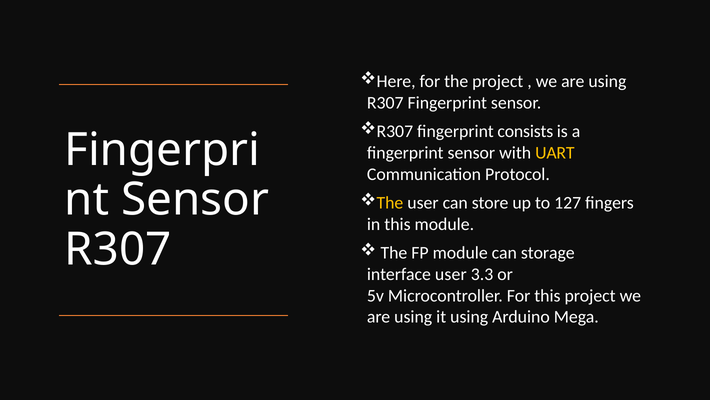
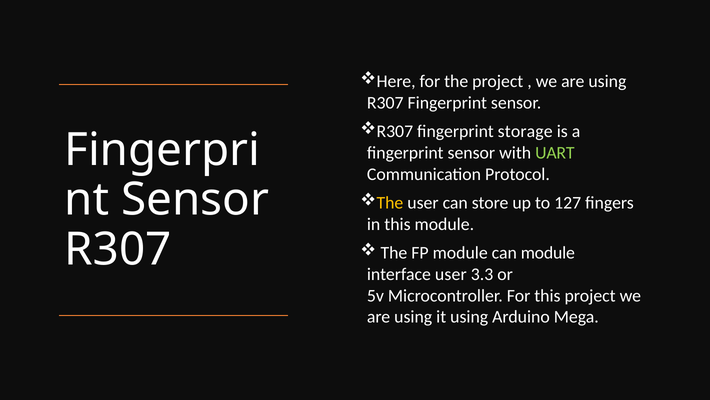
consists: consists -> storage (525, 131)
UART colour: yellow -> light green (555, 153)
can storage: storage -> module (548, 253)
